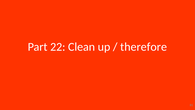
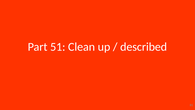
22: 22 -> 51 (58, 47)
therefore: therefore -> described (144, 47)
